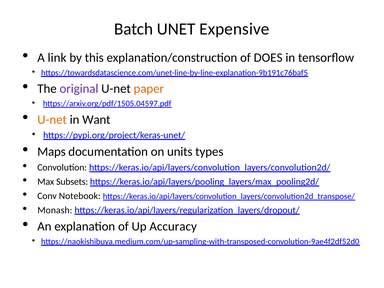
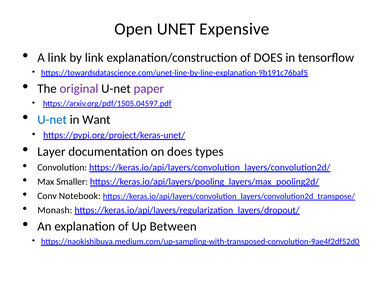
Batch: Batch -> Open (133, 29)
by this: this -> link (94, 58)
paper colour: orange -> purple (149, 89)
U-net colour: orange -> blue (52, 120)
Maps: Maps -> Layer (51, 152)
on units: units -> does (180, 152)
Subsets: Subsets -> Smaller (72, 182)
Accuracy: Accuracy -> Between (173, 227)
